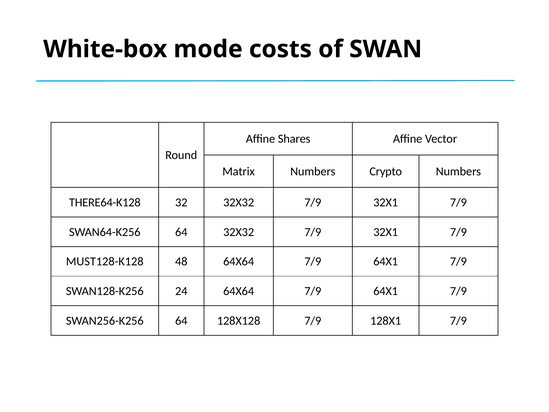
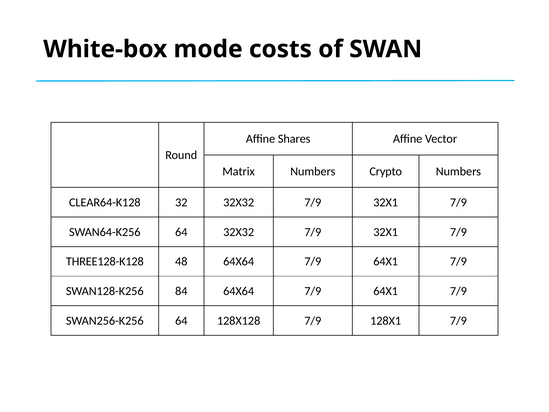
THERE64-K128: THERE64-K128 -> CLEAR64-K128 (105, 202)
MUST128-K128: MUST128-K128 -> THREE128-K128 (105, 261)
24: 24 -> 84 (181, 291)
